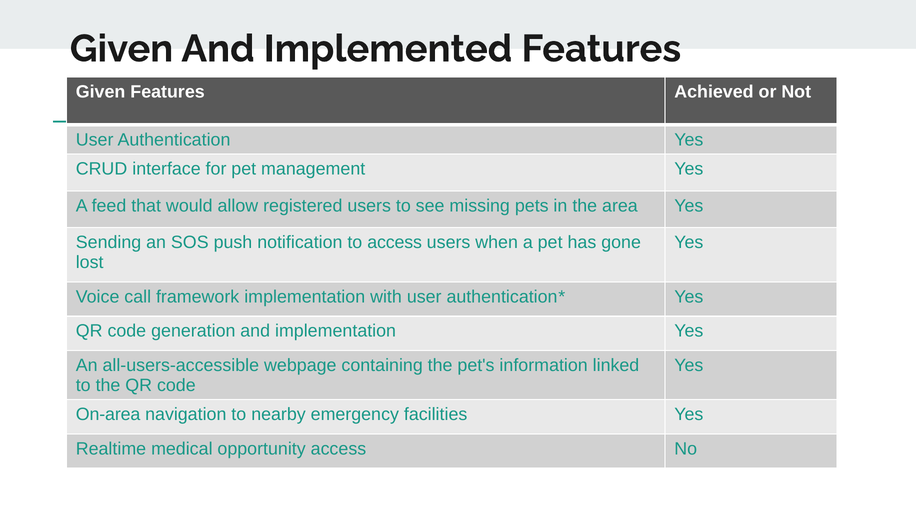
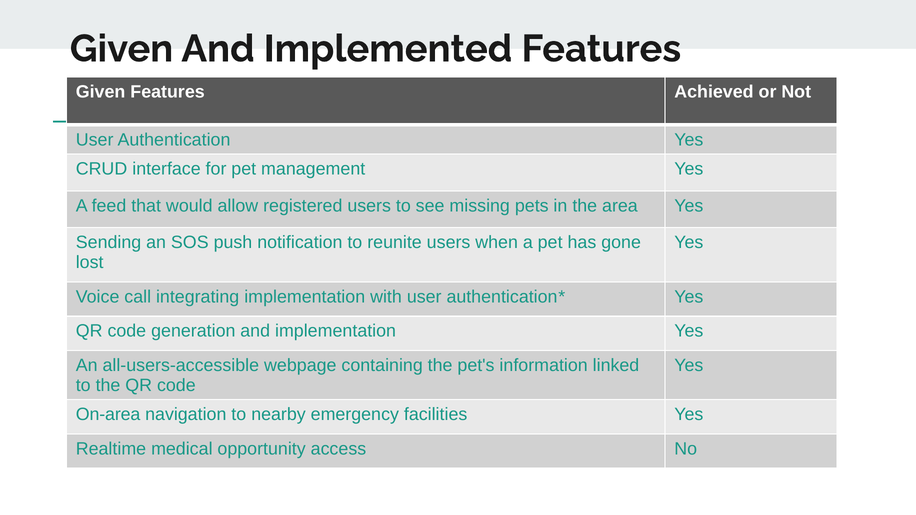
to access: access -> reunite (395, 243)
framework: framework -> integrating (198, 297)
